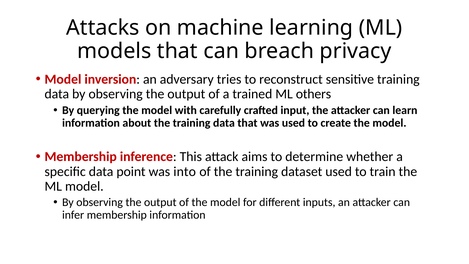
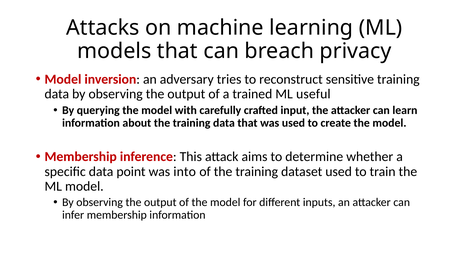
others: others -> useful (313, 94)
